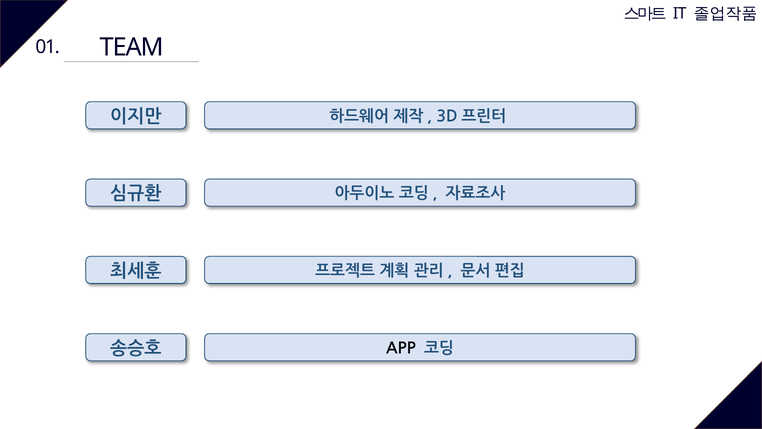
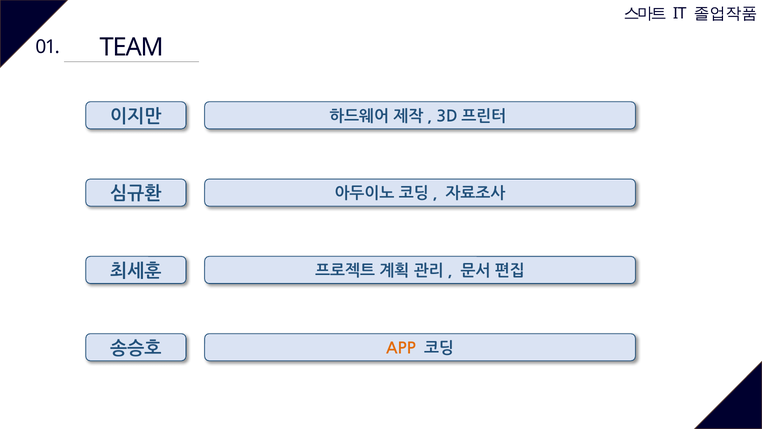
APP colour: black -> orange (401, 348)
